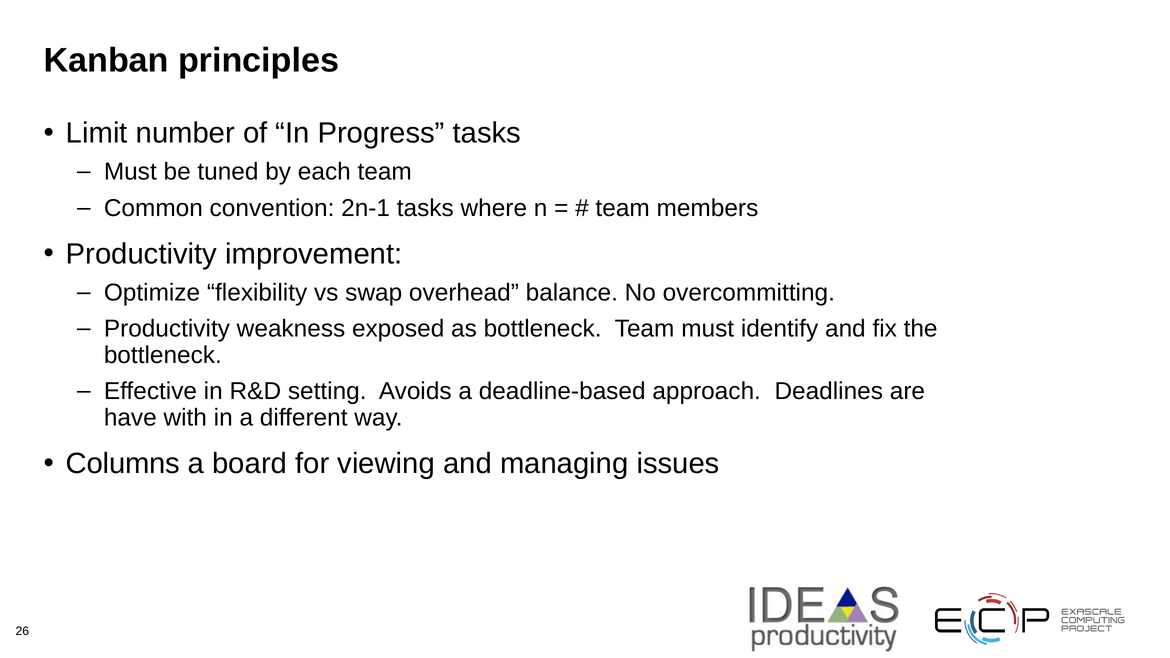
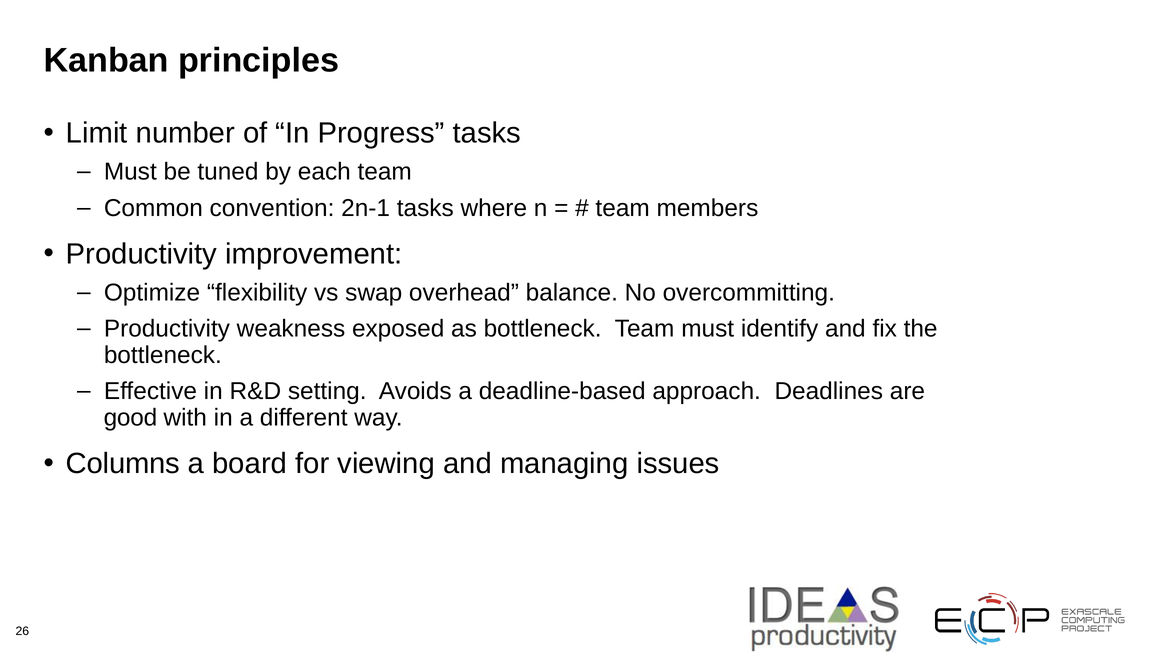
have: have -> good (130, 418)
